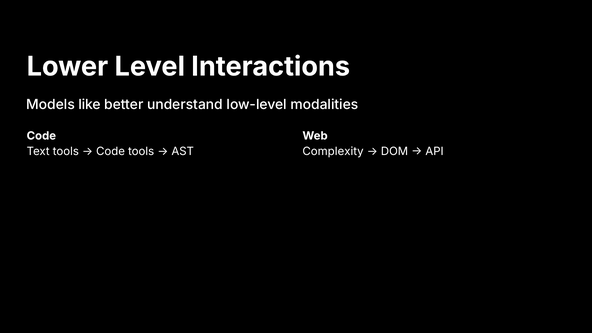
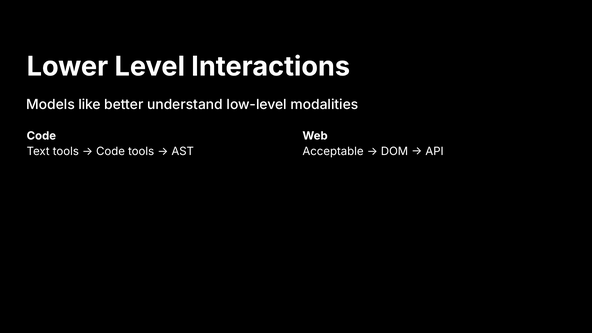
Complexity: Complexity -> Acceptable (333, 151)
